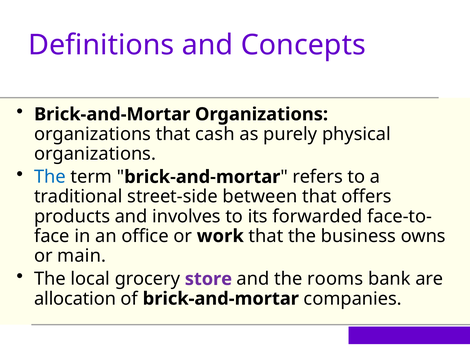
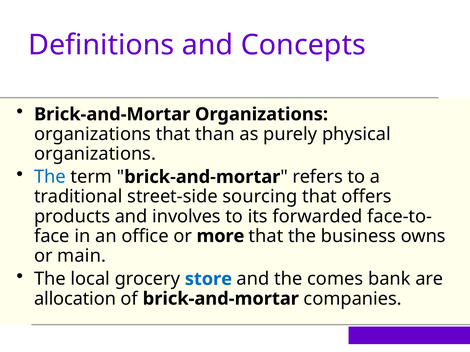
cash: cash -> than (215, 134)
between: between -> sourcing (260, 197)
work: work -> more (220, 236)
store colour: purple -> blue (208, 279)
rooms: rooms -> comes (335, 279)
